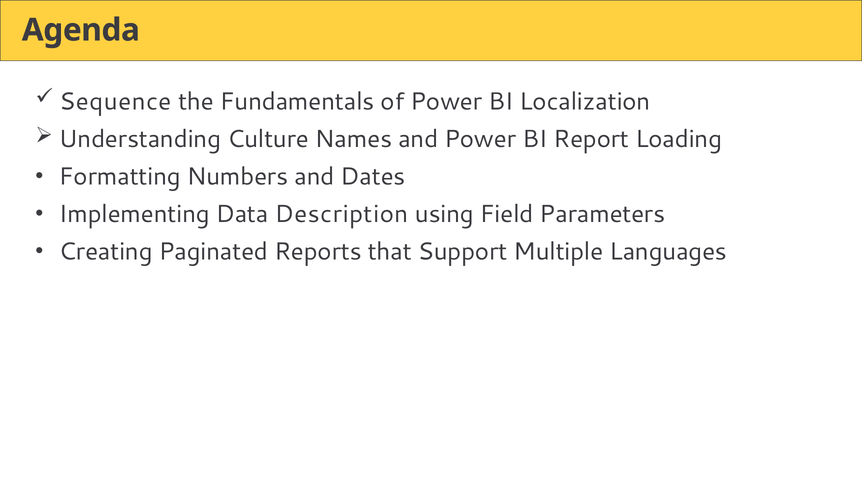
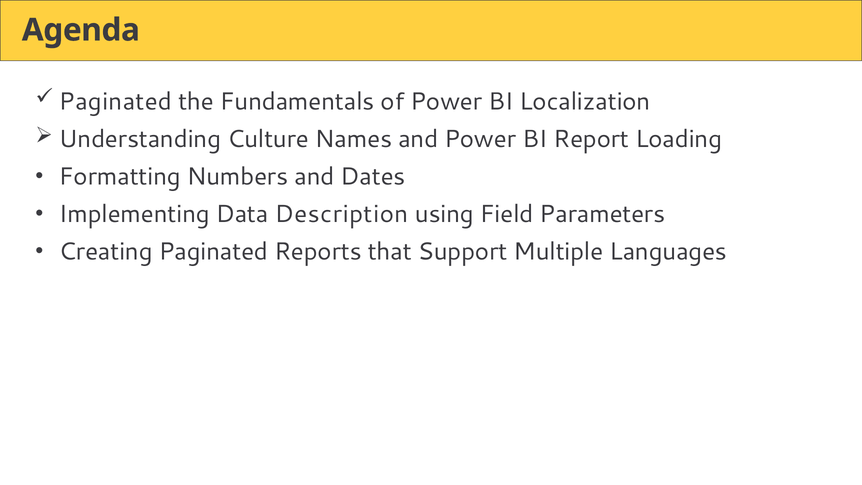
Sequence: Sequence -> Paginated (116, 102)
